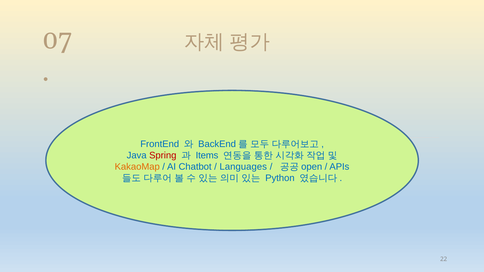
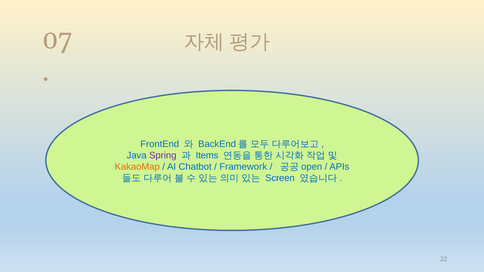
Spring colour: red -> purple (163, 156)
Languages: Languages -> Framework (243, 167)
Python: Python -> Screen (280, 178)
